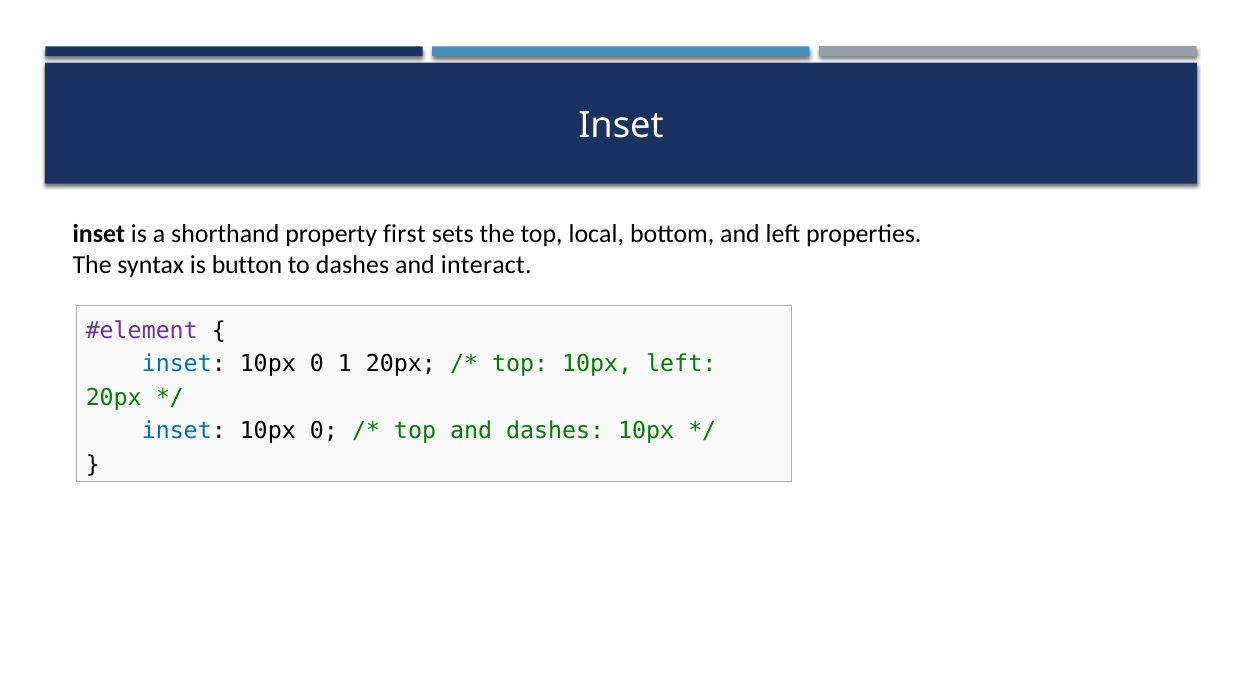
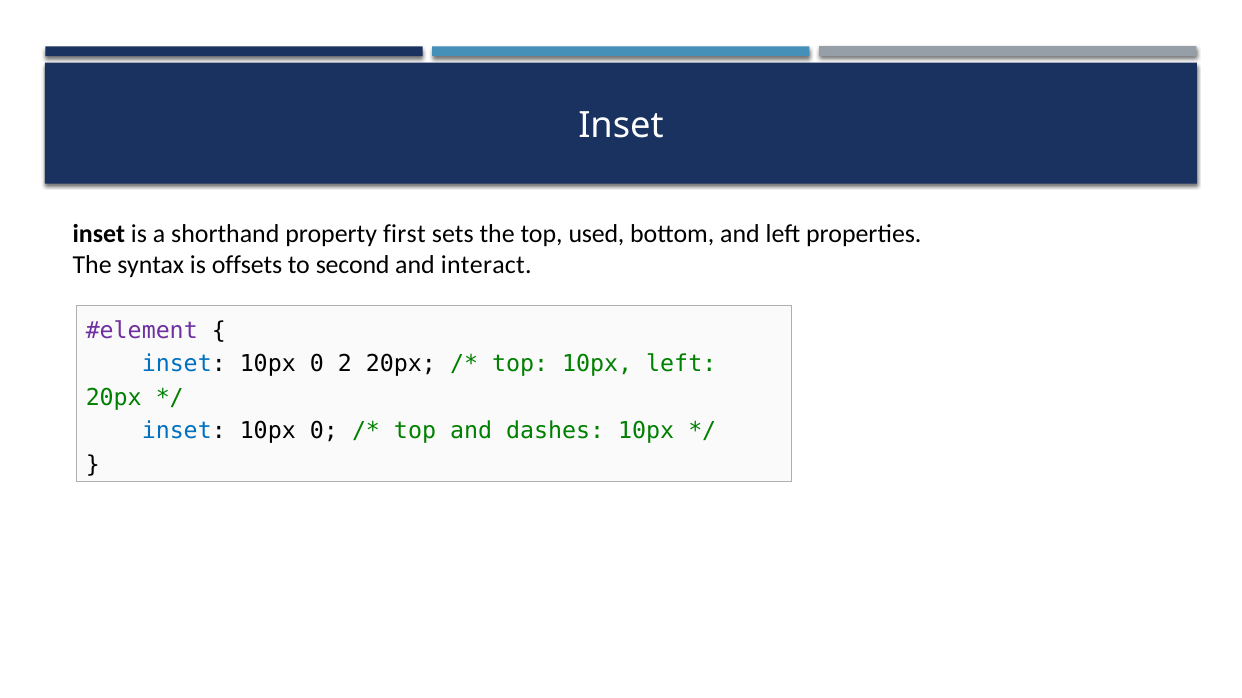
local: local -> used (596, 234)
button: button -> offsets (247, 266)
to dashes: dashes -> second (353, 266)
1: 1 -> 2 (345, 365)
